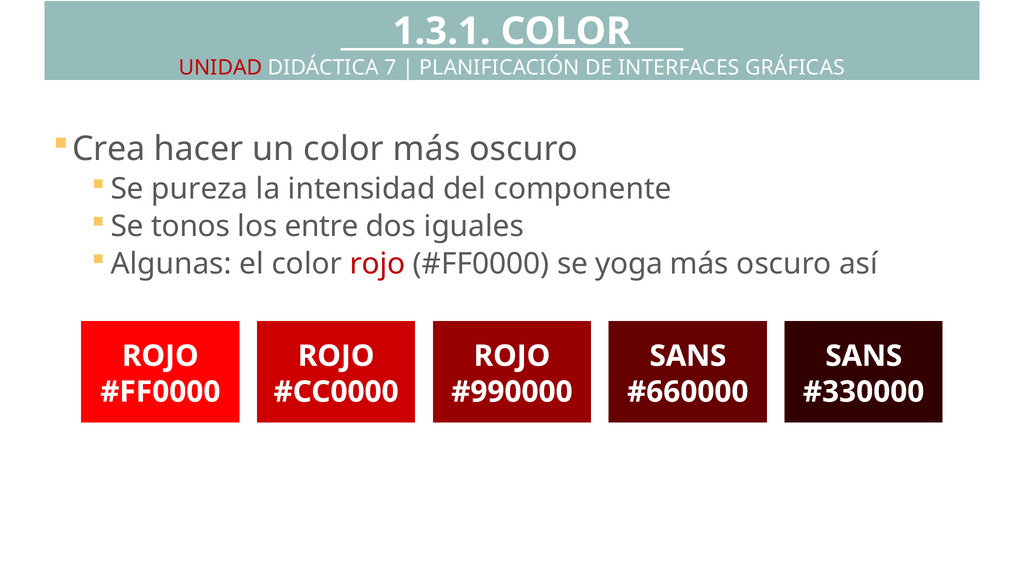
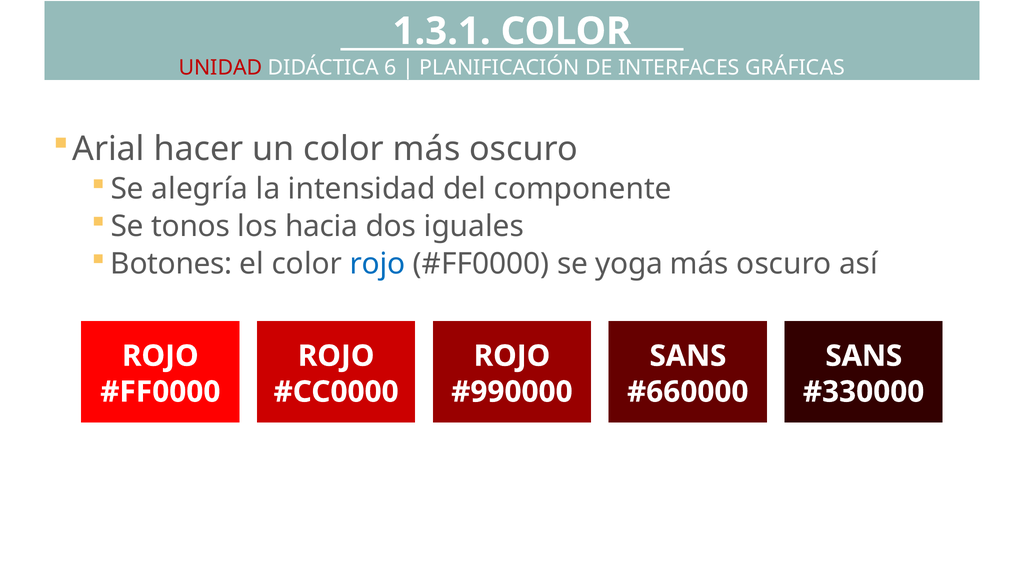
7: 7 -> 6 (390, 68)
Crea: Crea -> Arial (108, 149)
pureza: pureza -> alegría (200, 189)
entre: entre -> hacia (322, 227)
Algunas: Algunas -> Botones (171, 264)
rojo colour: red -> blue (378, 264)
